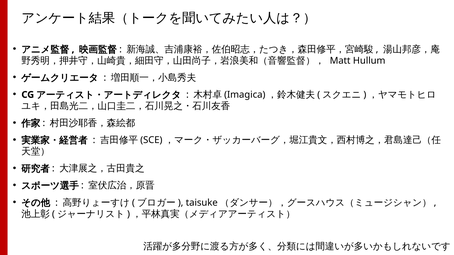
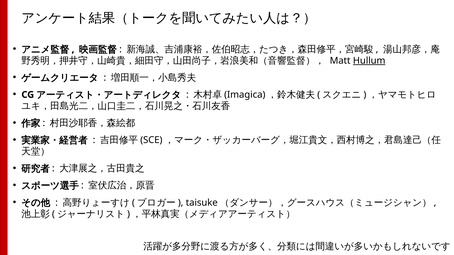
Hullum underline: none -> present (369, 61)
